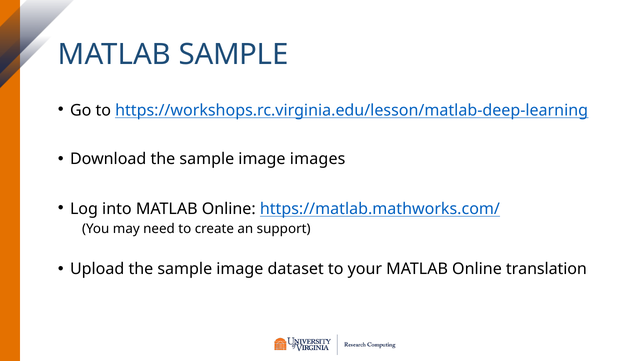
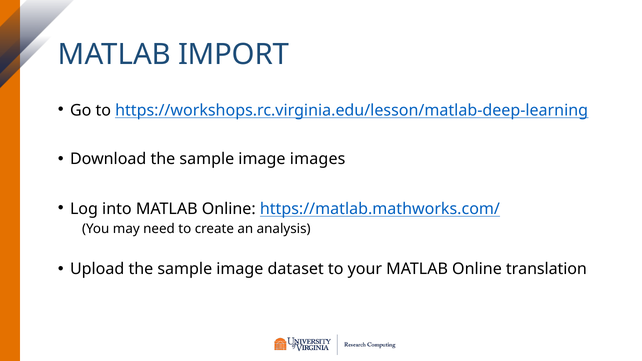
MATLAB SAMPLE: SAMPLE -> IMPORT (234, 55)
support: support -> analysis (284, 229)
